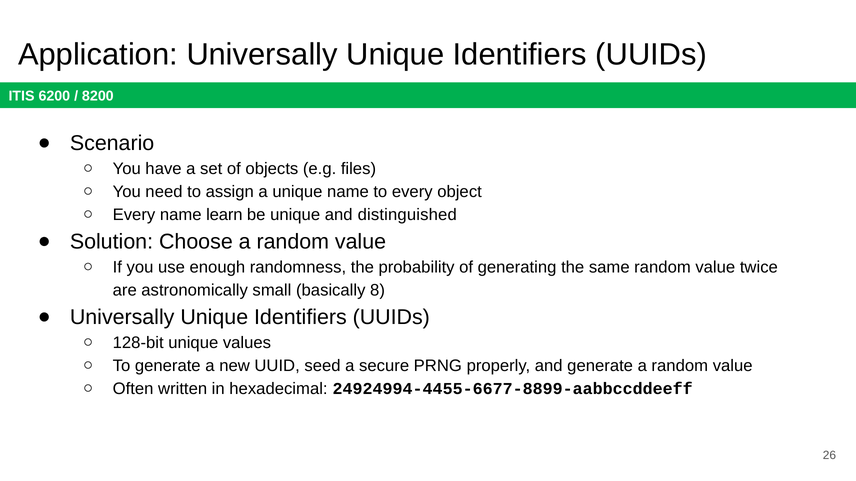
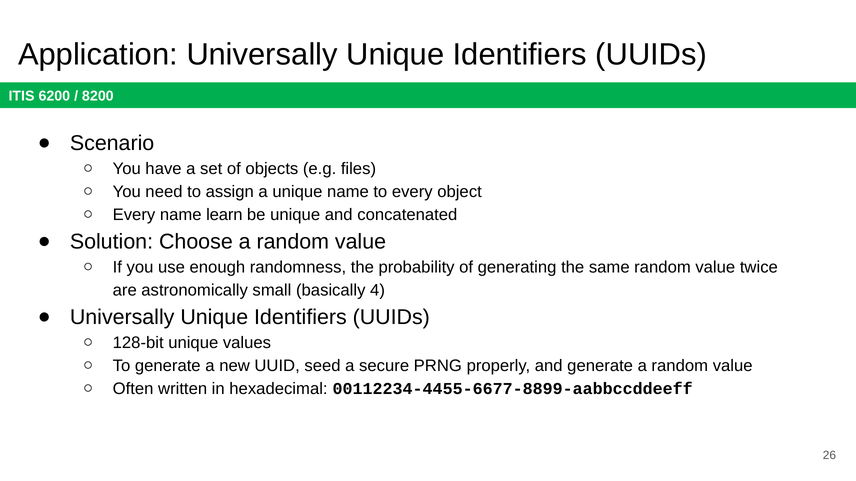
distinguished: distinguished -> concatenated (407, 215)
8: 8 -> 4 (378, 291)
24924994-4455-6677-8899-aabbccddeeff: 24924994-4455-6677-8899-aabbccddeeff -> 00112234-4455-6677-8899-aabbccddeeff (513, 389)
